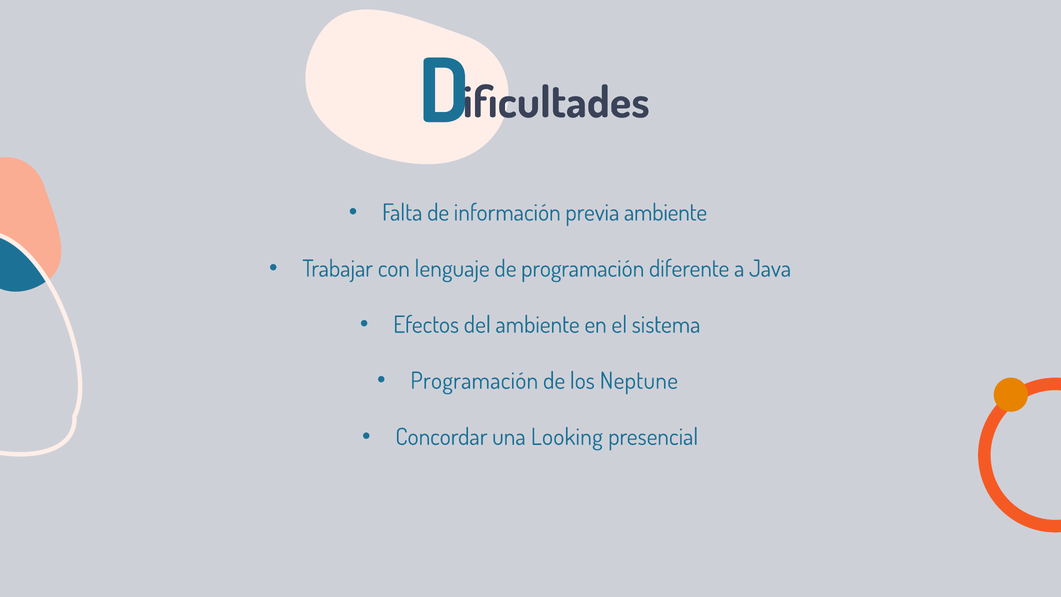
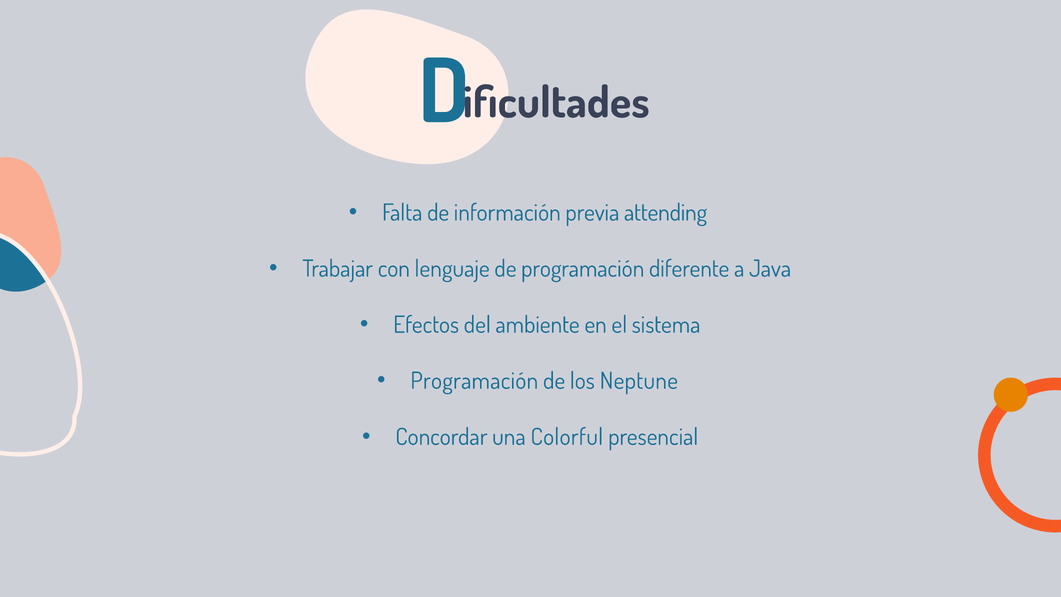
previa ambiente: ambiente -> attending (666, 213)
Looking: Looking -> Colorful (567, 437)
